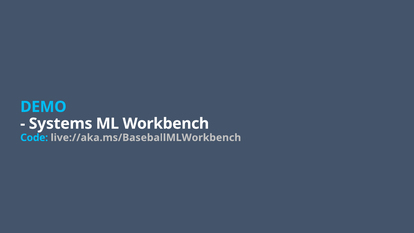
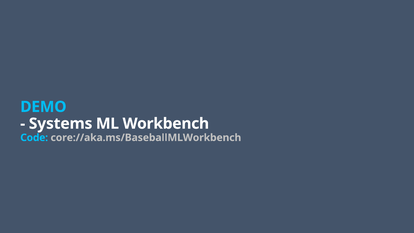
live://aka.ms/BaseballMLWorkbench: live://aka.ms/BaseballMLWorkbench -> core://aka.ms/BaseballMLWorkbench (146, 138)
